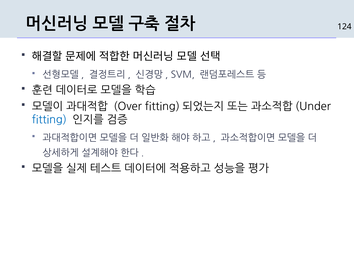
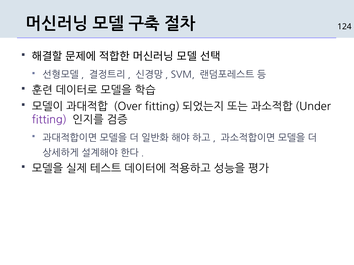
fitting colour: blue -> purple (49, 120)
